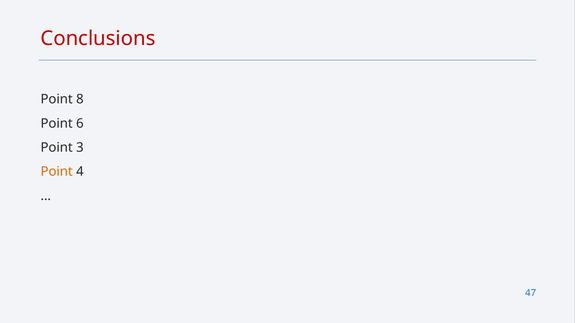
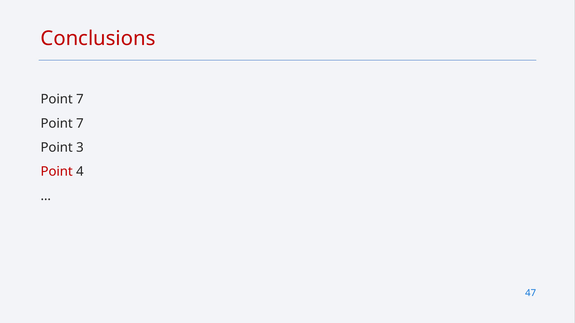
8: 8 -> 7 (80, 99)
6: 6 -> 7 (80, 124)
Point colour: orange -> red (57, 172)
